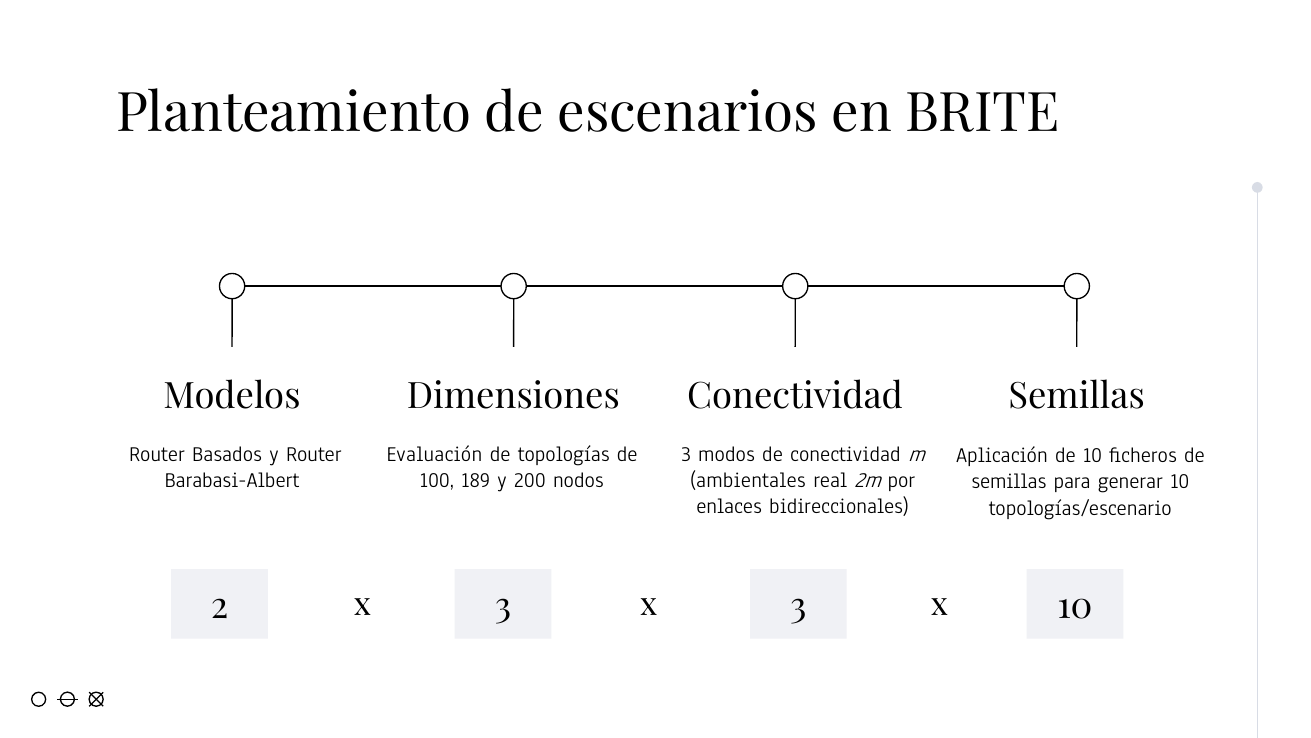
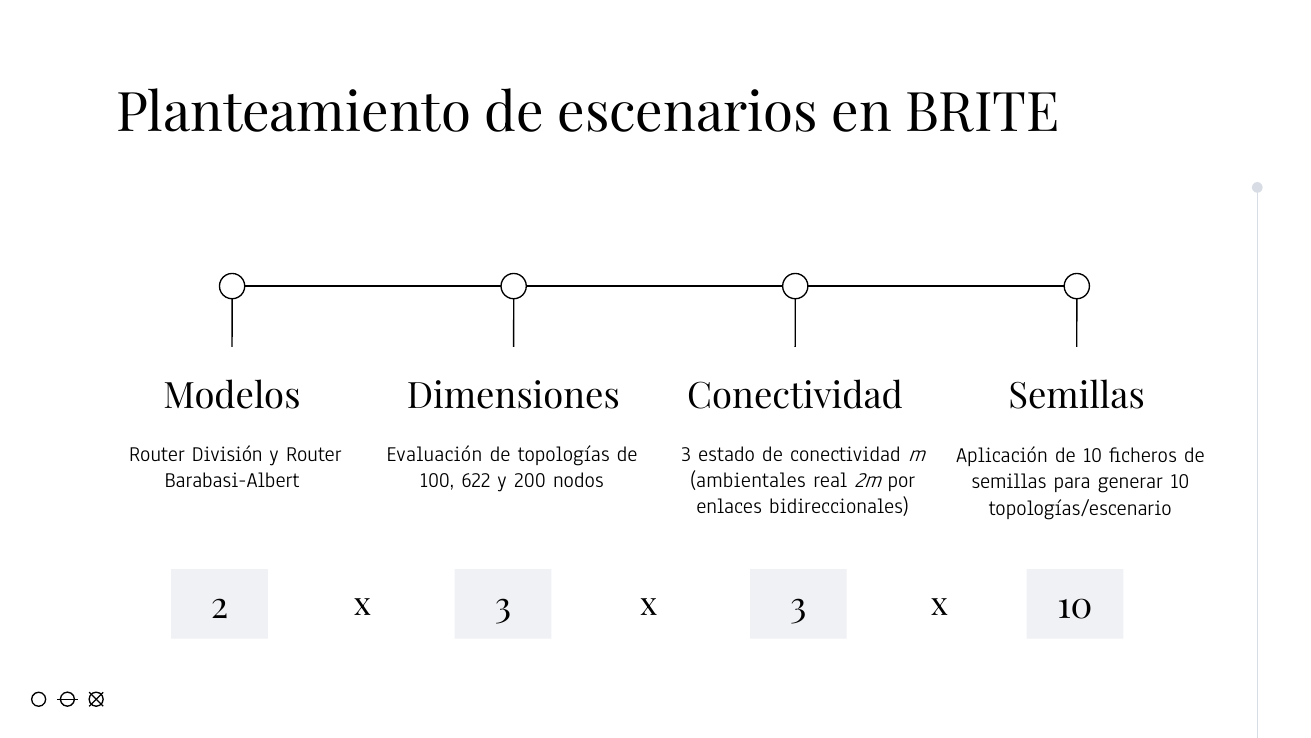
Basados: Basados -> División (227, 454)
modos: modos -> estado (727, 454)
189: 189 -> 622 (476, 480)
